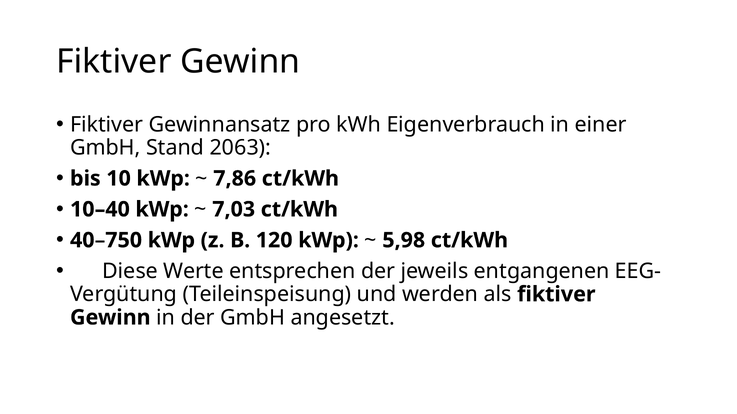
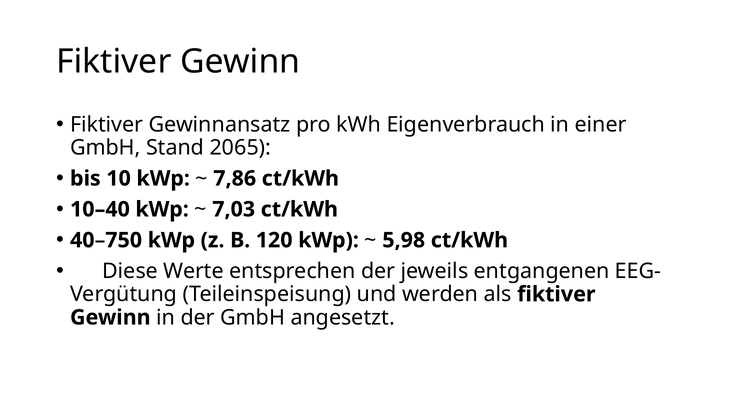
2063: 2063 -> 2065 (240, 148)
